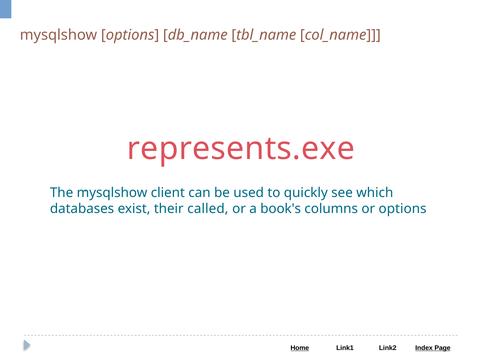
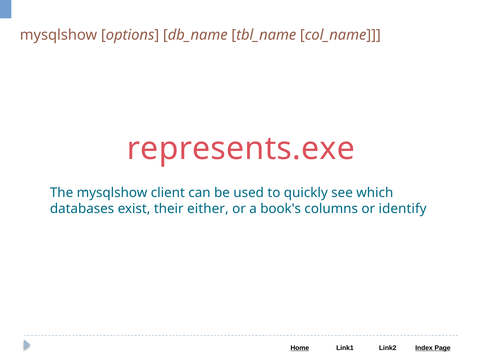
called: called -> either (208, 208)
or options: options -> identify (403, 208)
